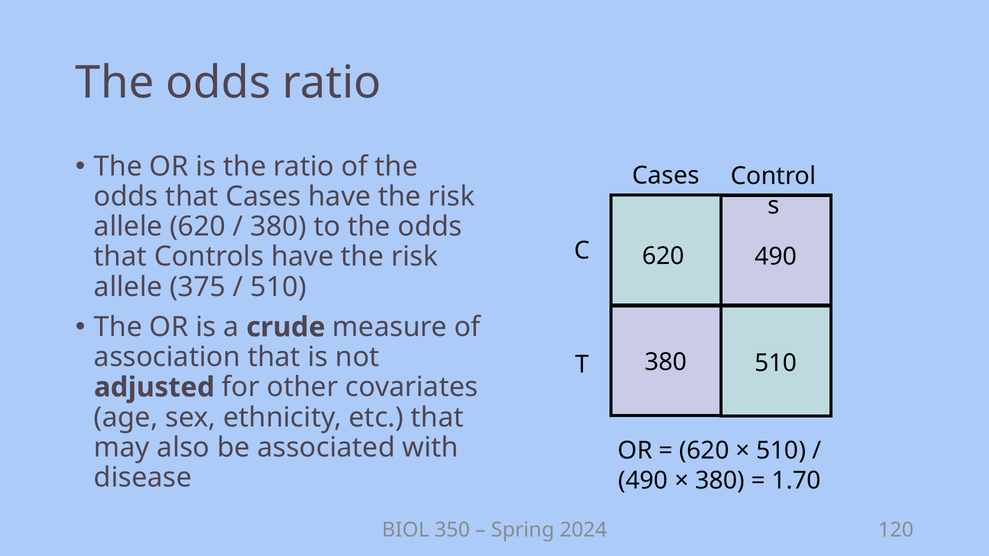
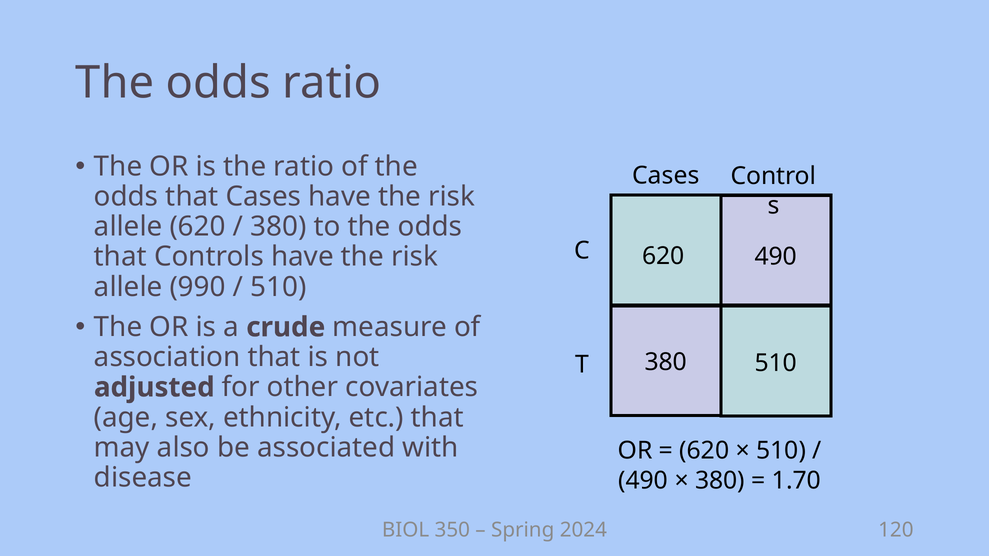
375: 375 -> 990 (198, 287)
